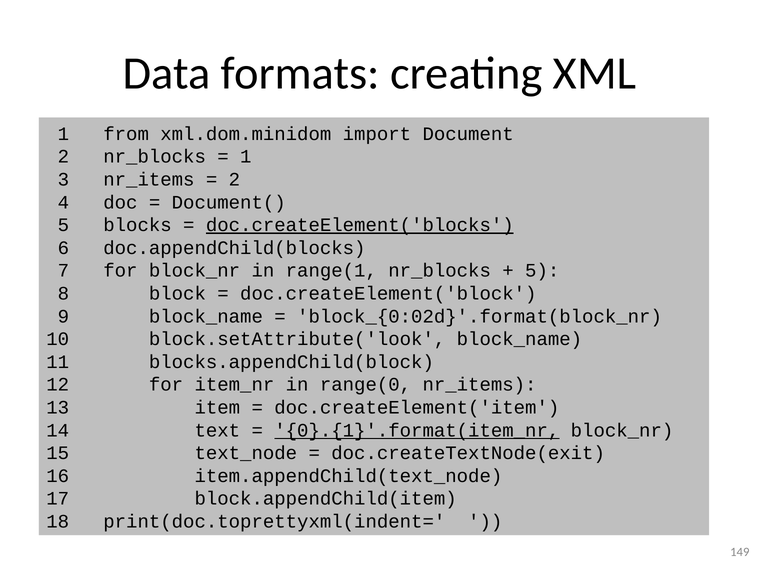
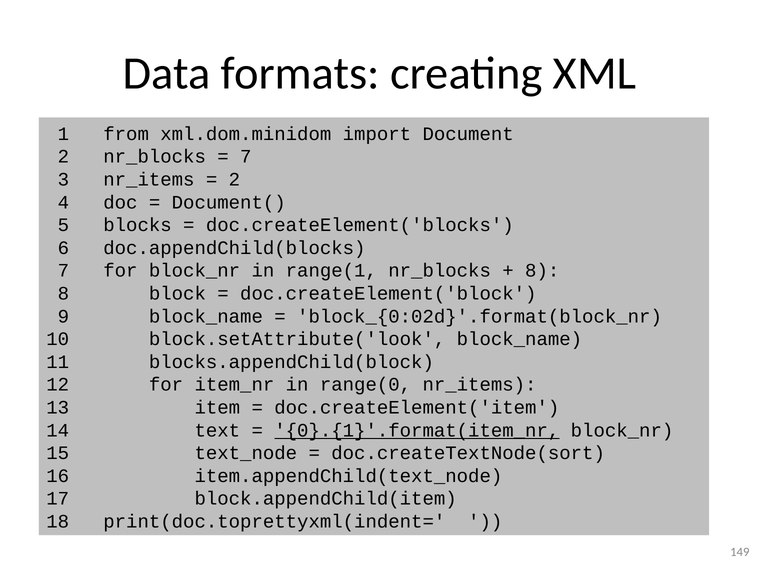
1: 1 -> 7 (246, 157)
doc.createElement('blocks underline: present -> none (360, 225)
5: 5 -> 8 (542, 271)
doc.createTextNode(exit: doc.createTextNode(exit -> doc.createTextNode(sort (468, 453)
